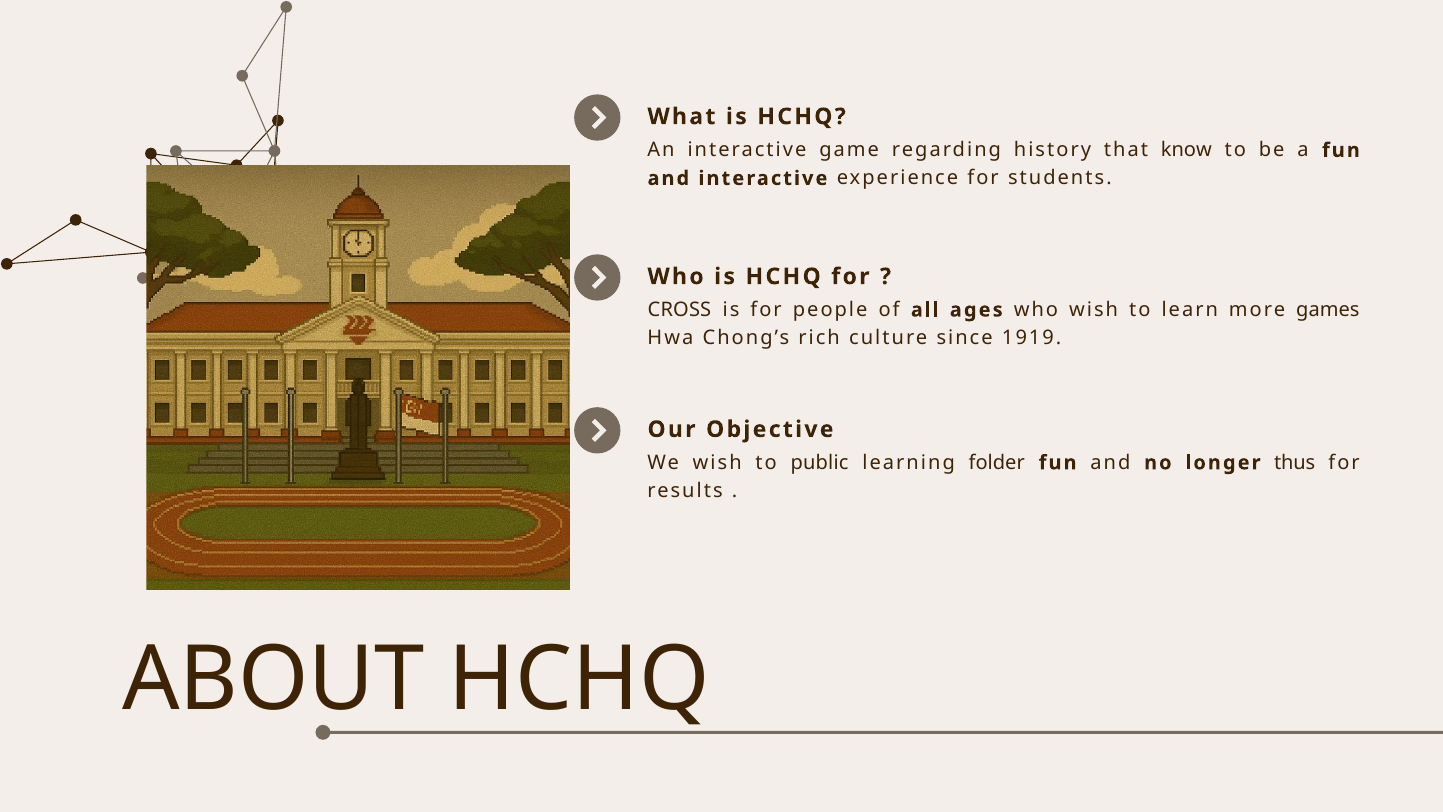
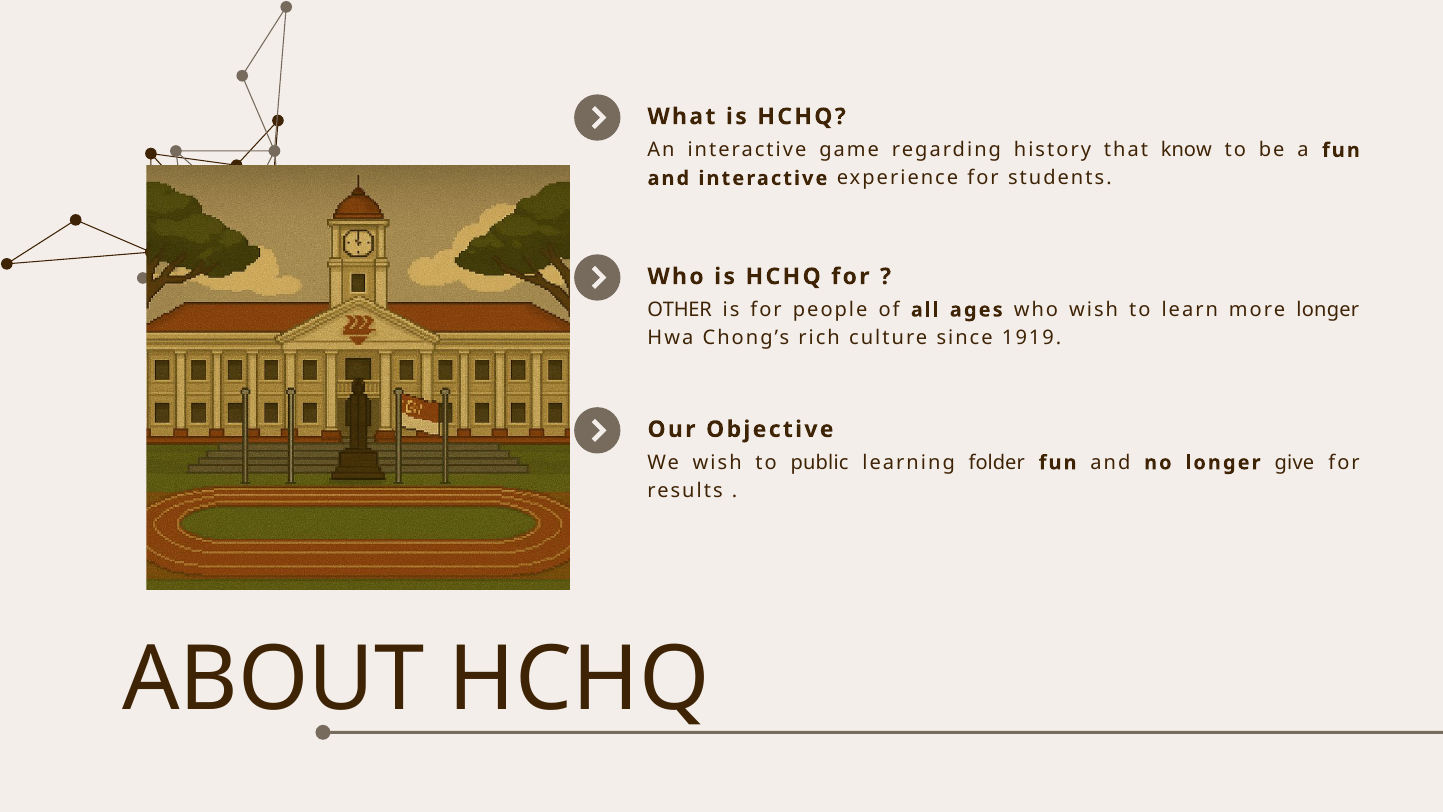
CROSS: CROSS -> OTHER (680, 310)
more games: games -> longer (1328, 310)
thus: thus -> give (1294, 463)
